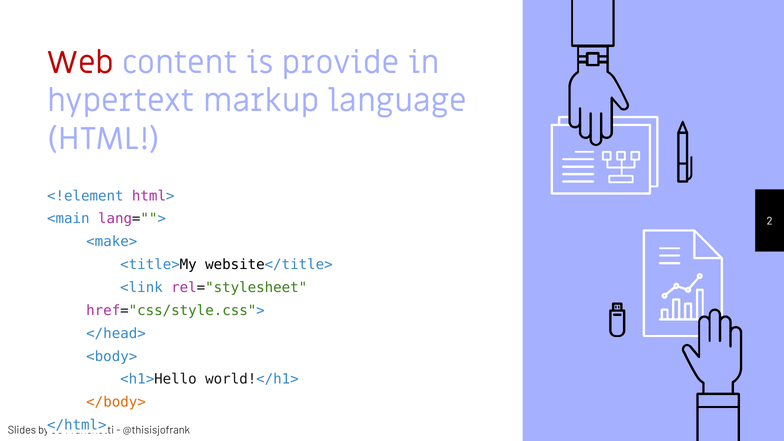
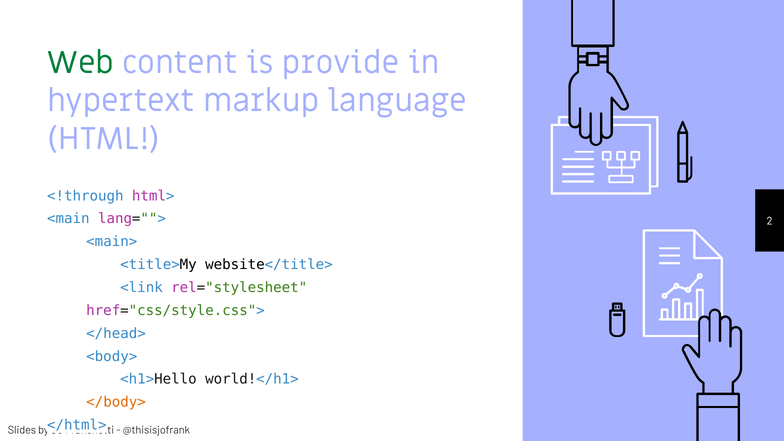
Web colour: red -> green (81, 63)
<!element: <!element -> <!through (85, 196)
<make>: <make> -> <main> (112, 242)
